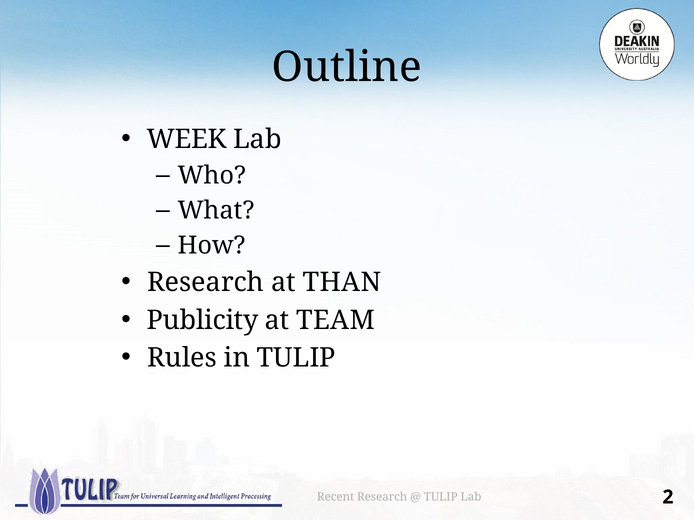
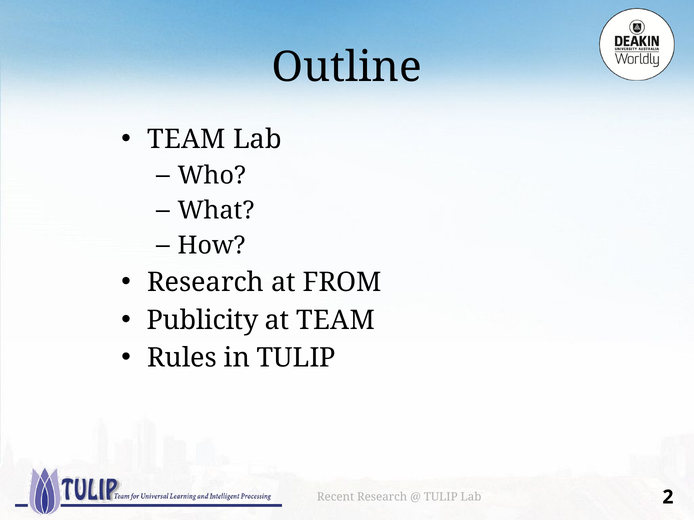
WEEK: WEEK -> TEAM (187, 140)
THAN: THAN -> FROM (342, 283)
